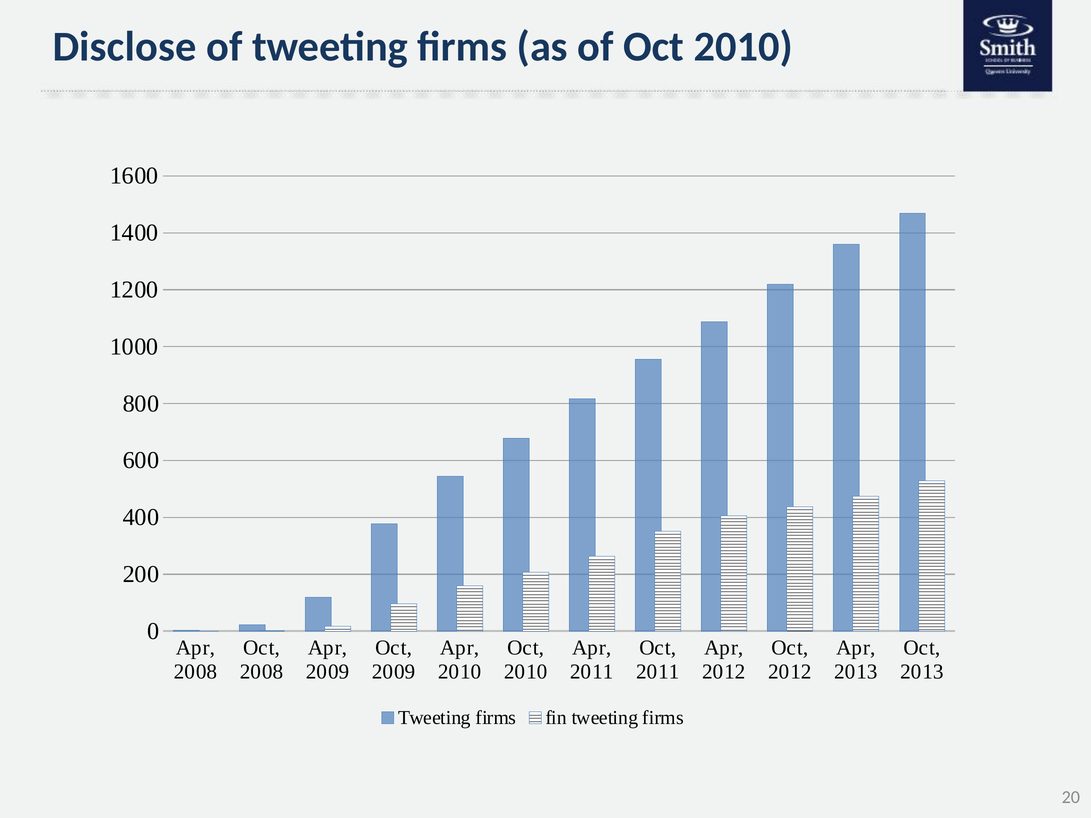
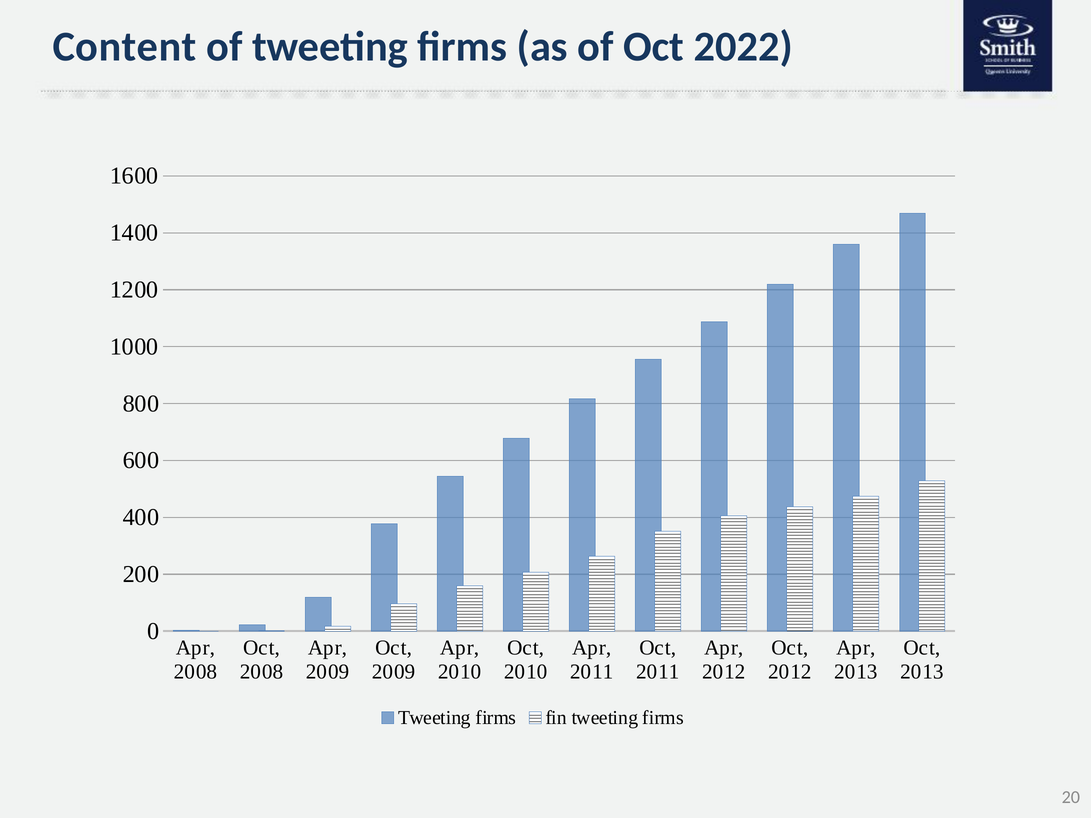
Disclose: Disclose -> Content (124, 47)
of Oct 2010: 2010 -> 2022 (743, 47)
